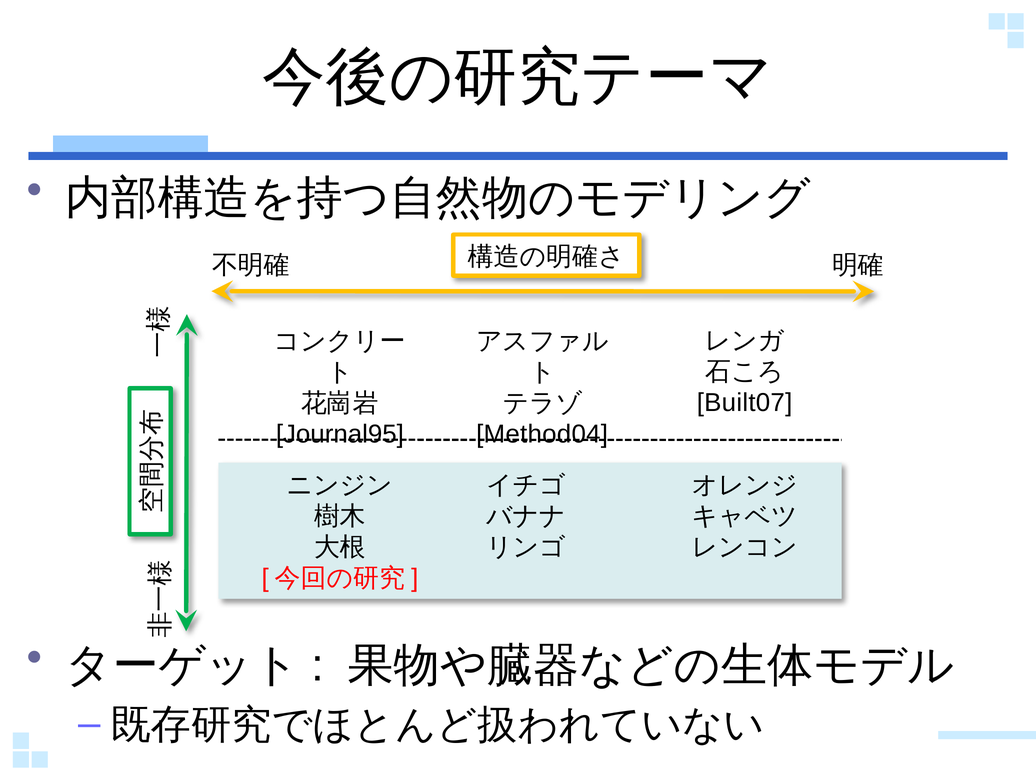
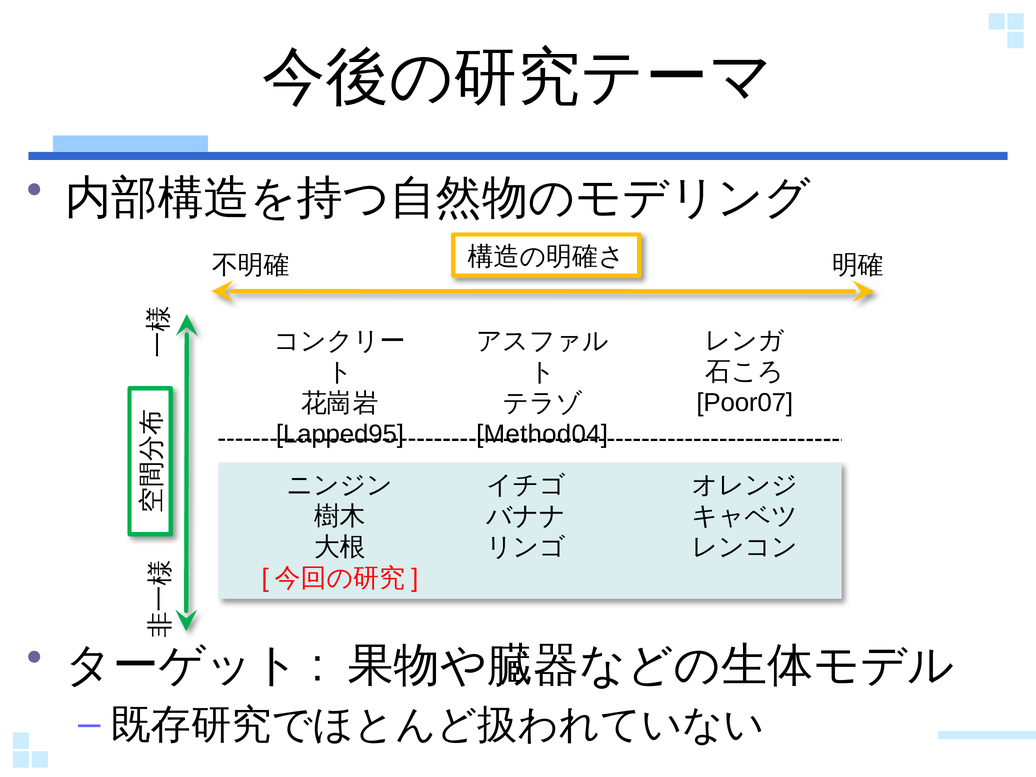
Built07: Built07 -> Poor07 (745, 403)
Journal95: Journal95 -> Lapped95 (340, 434)
